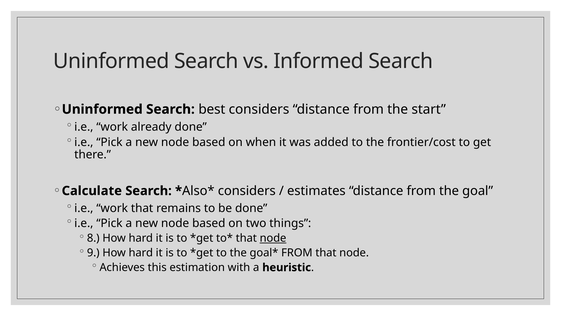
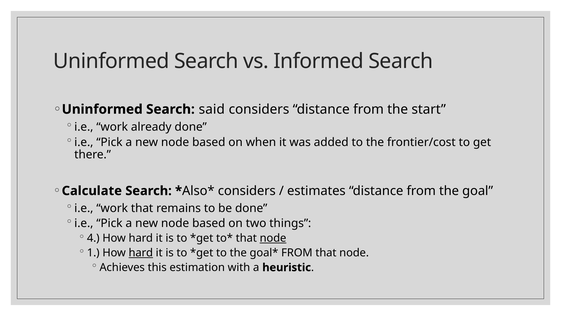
best: best -> said (212, 109)
8: 8 -> 4 (93, 238)
9: 9 -> 1 (93, 253)
hard underline: none -> present (141, 253)
